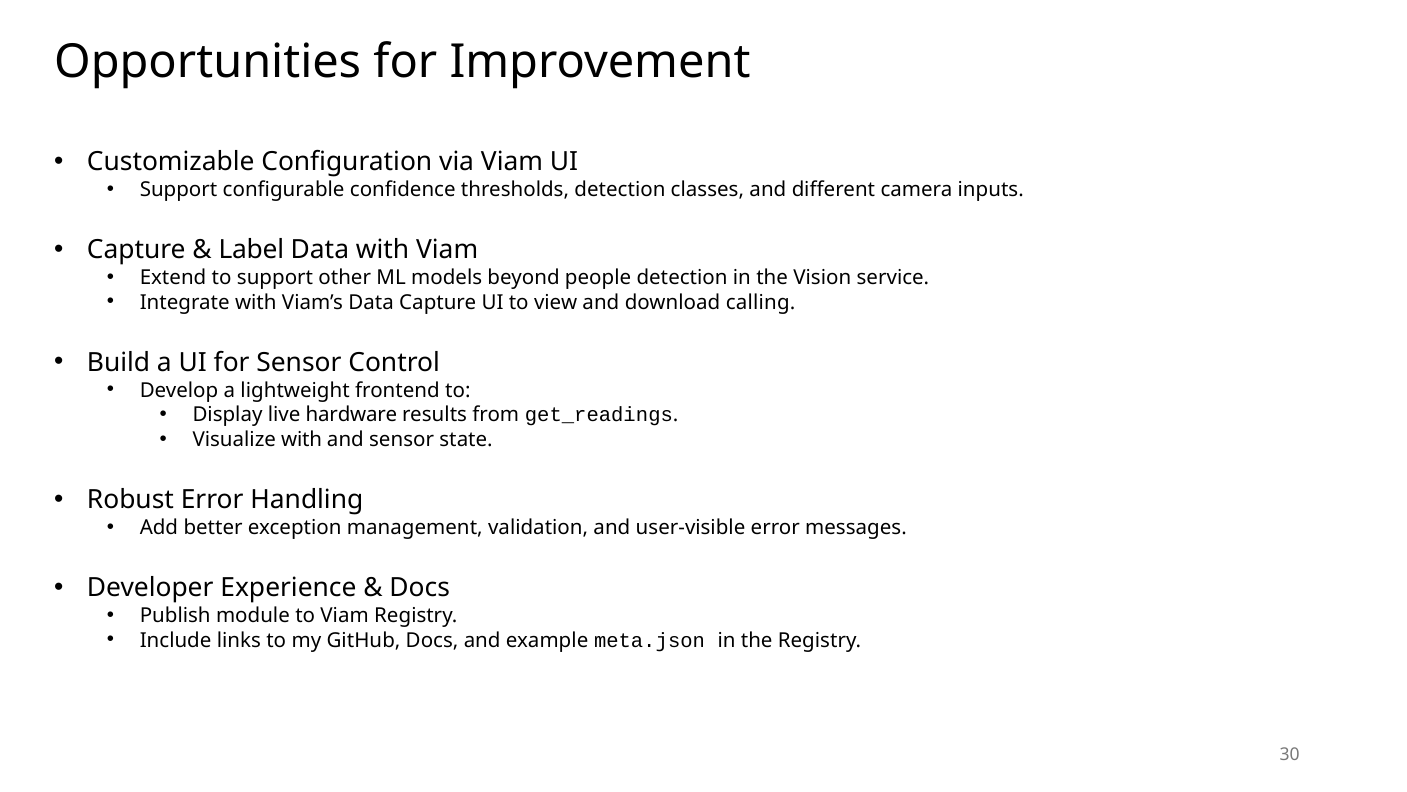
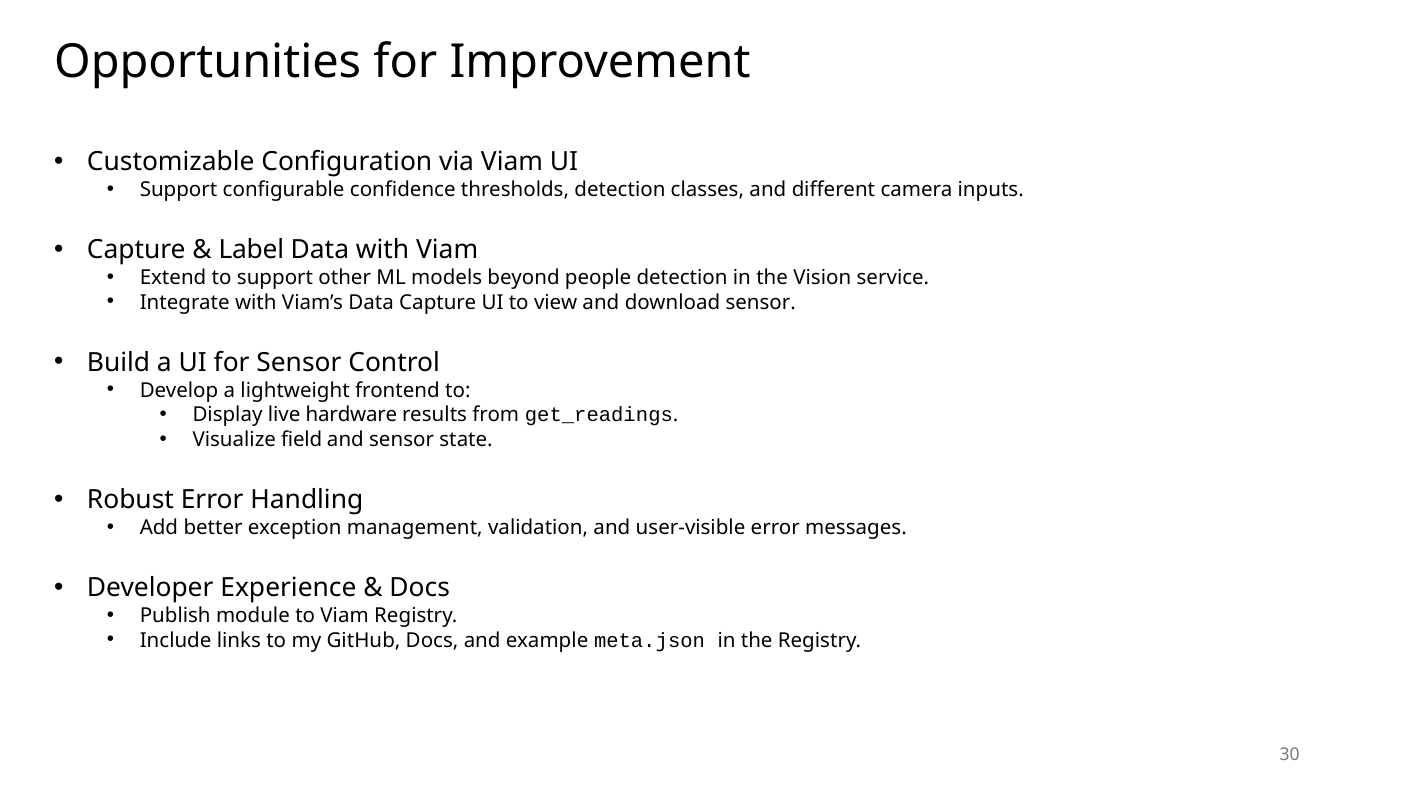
download calling: calling -> sensor (761, 302)
Visualize with: with -> field (302, 439)
